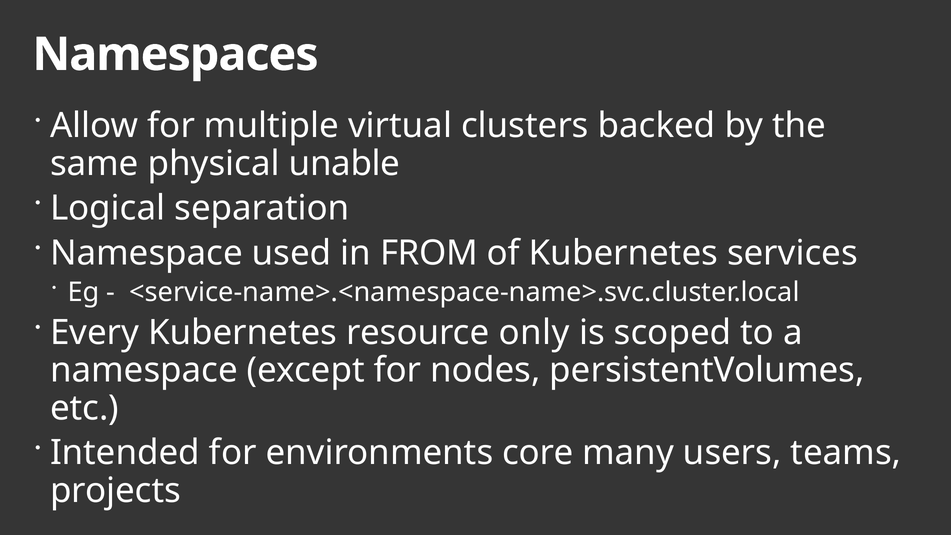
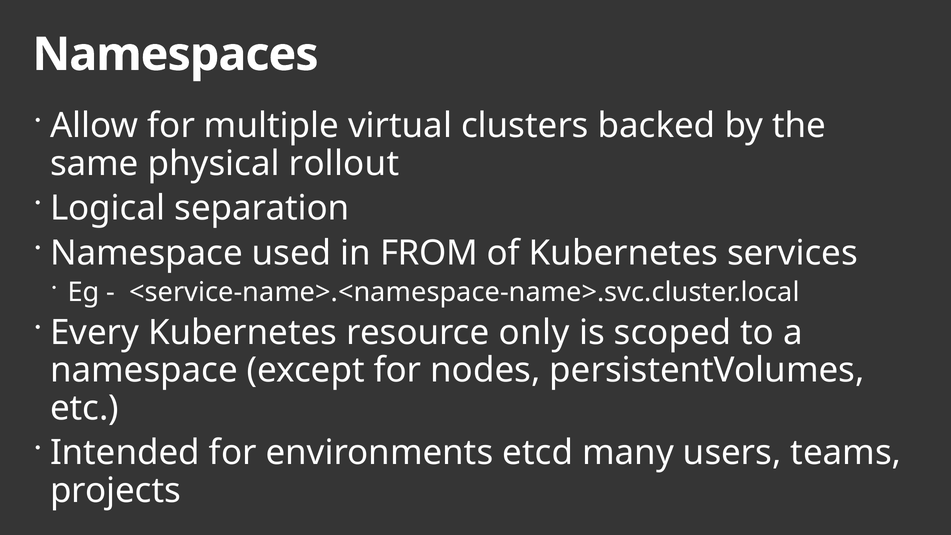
unable: unable -> rollout (344, 163)
core: core -> etcd (538, 453)
